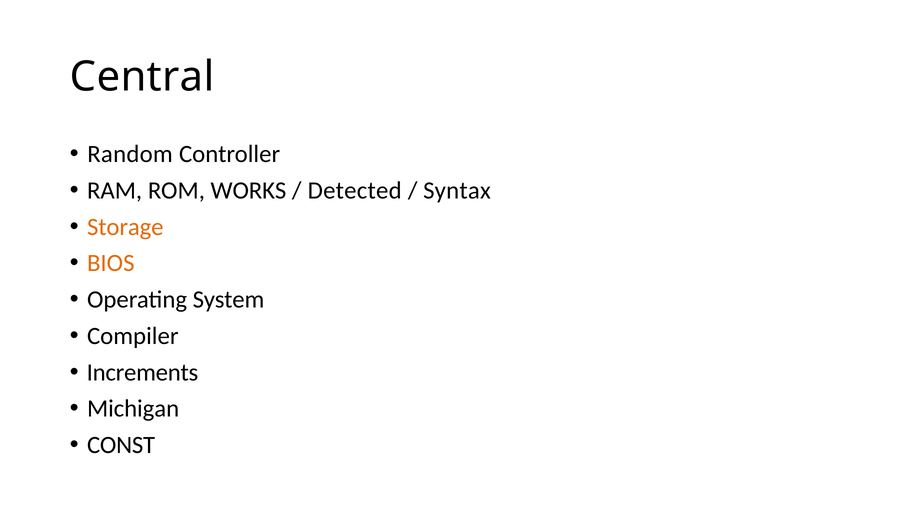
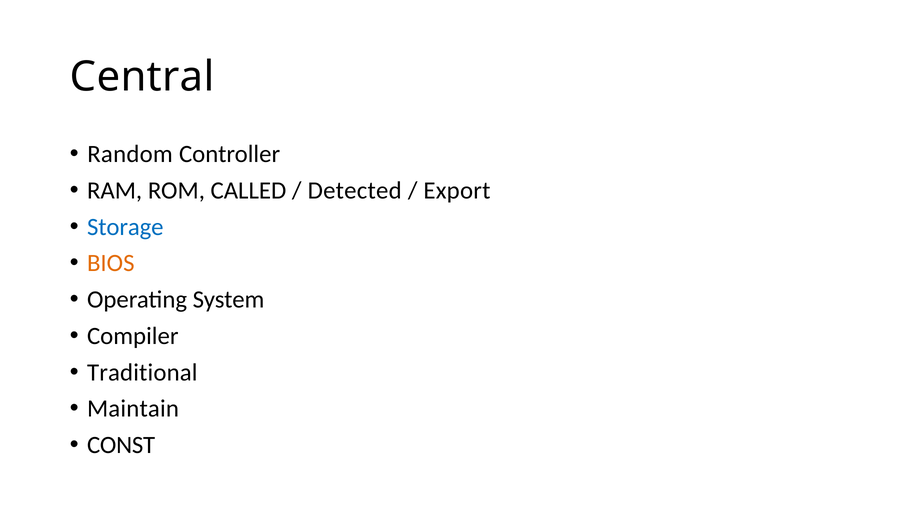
WORKS: WORKS -> CALLED (248, 190)
Syntax: Syntax -> Export (457, 190)
Storage colour: orange -> blue (125, 226)
Increments: Increments -> Traditional (142, 372)
Michigan: Michigan -> Maintain (133, 408)
